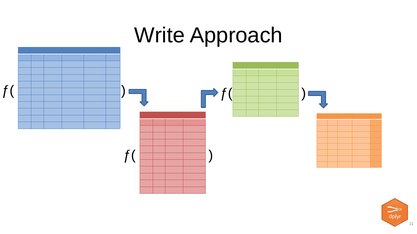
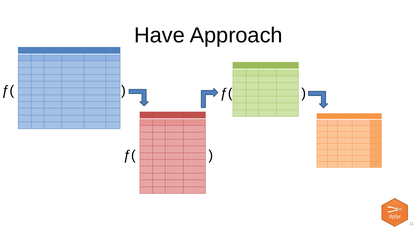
Write: Write -> Have (160, 36)
